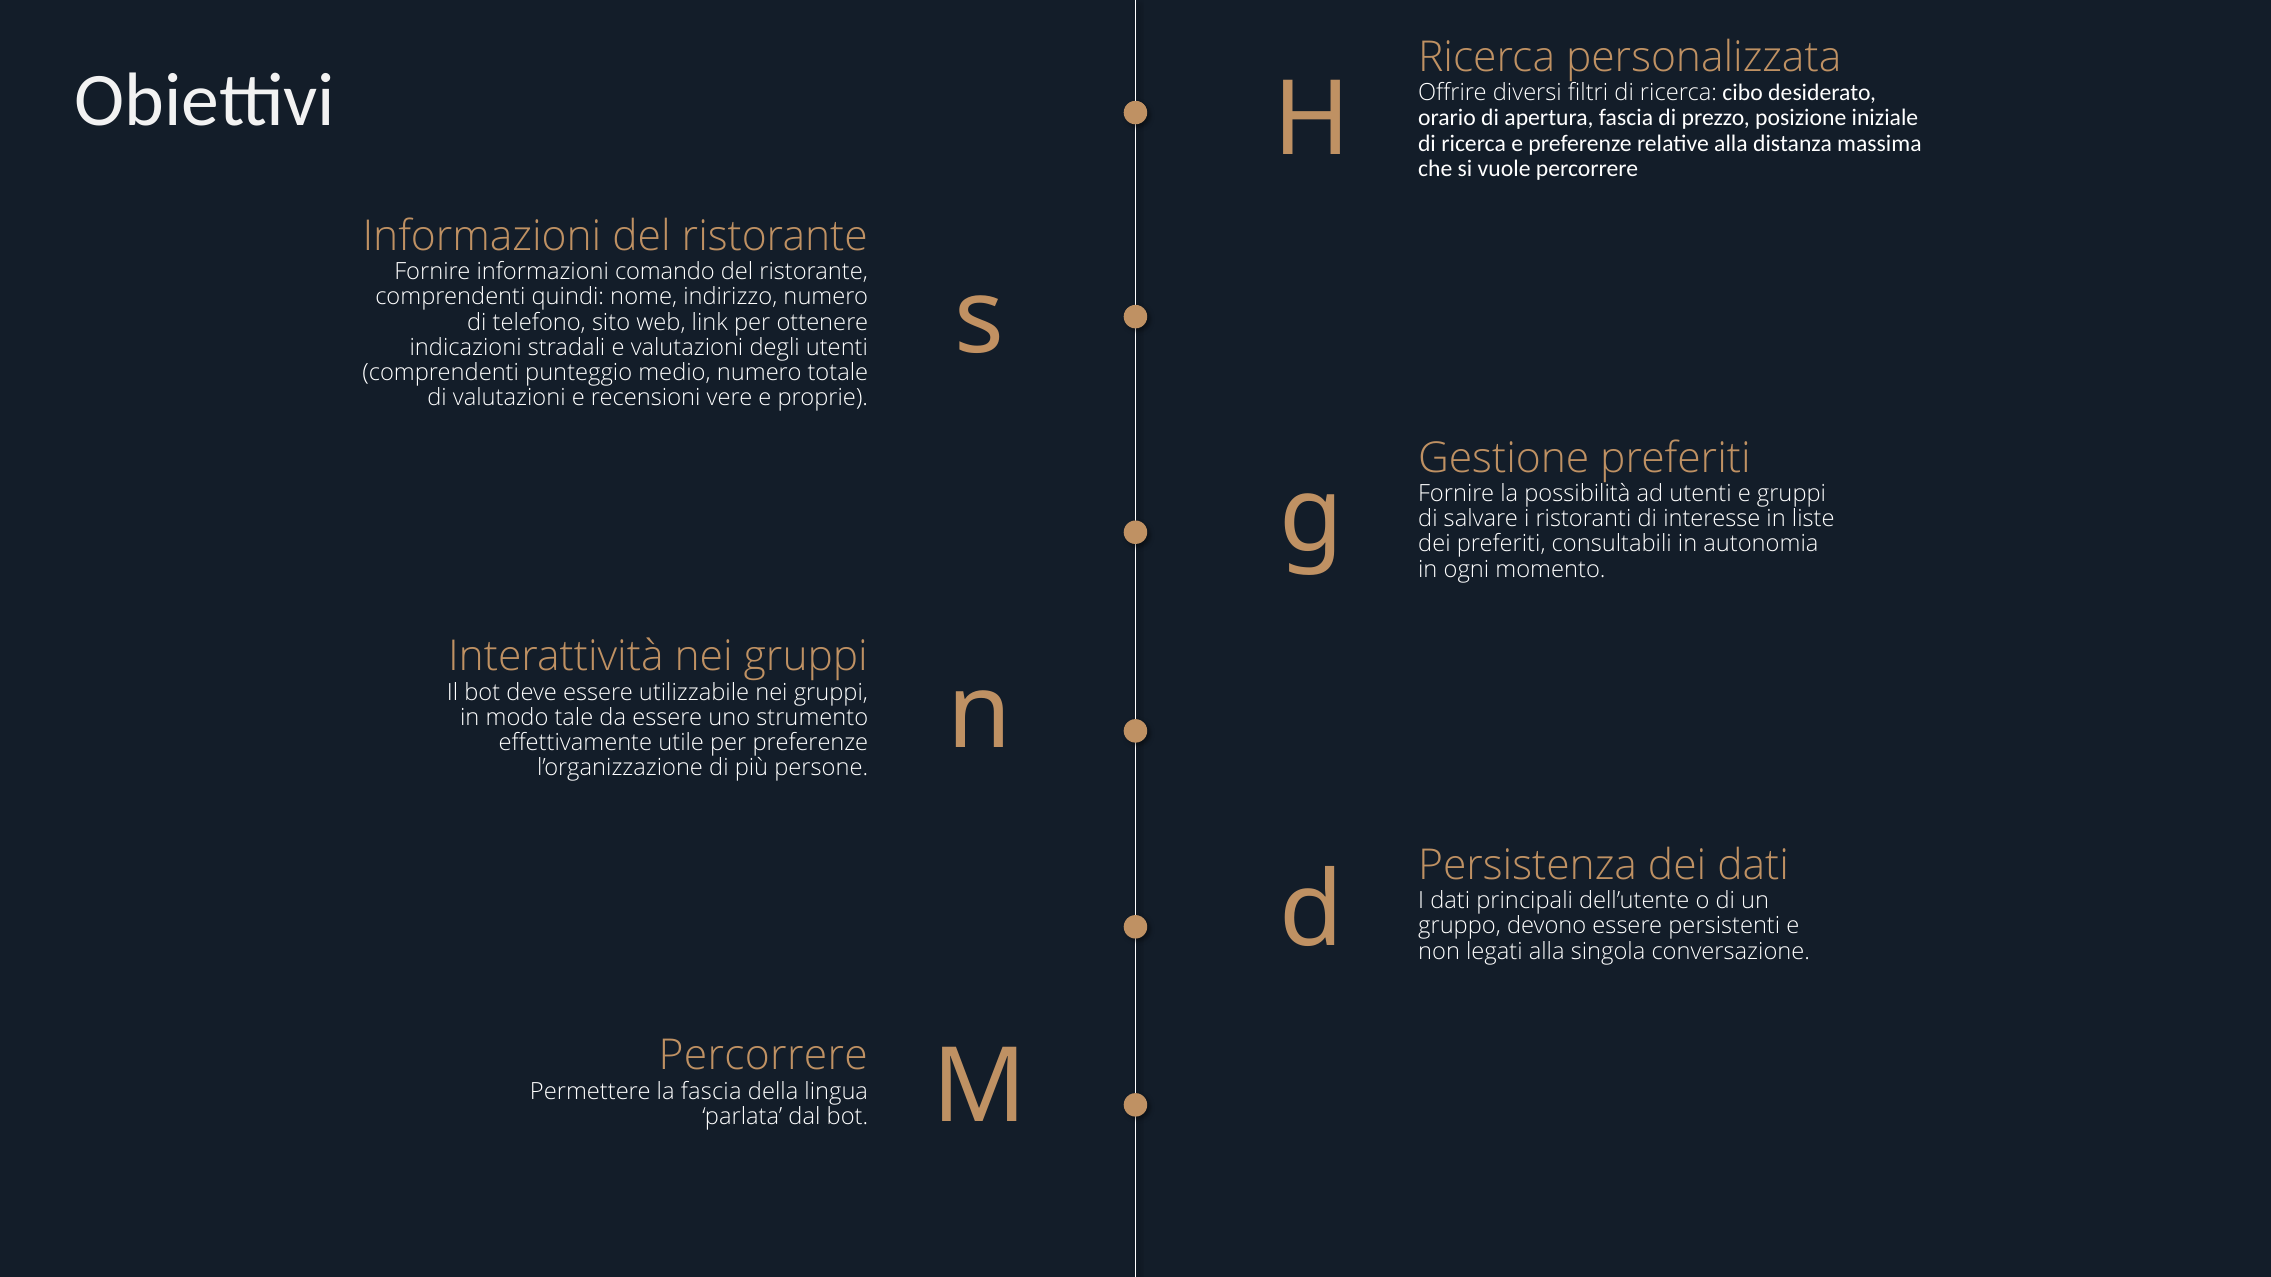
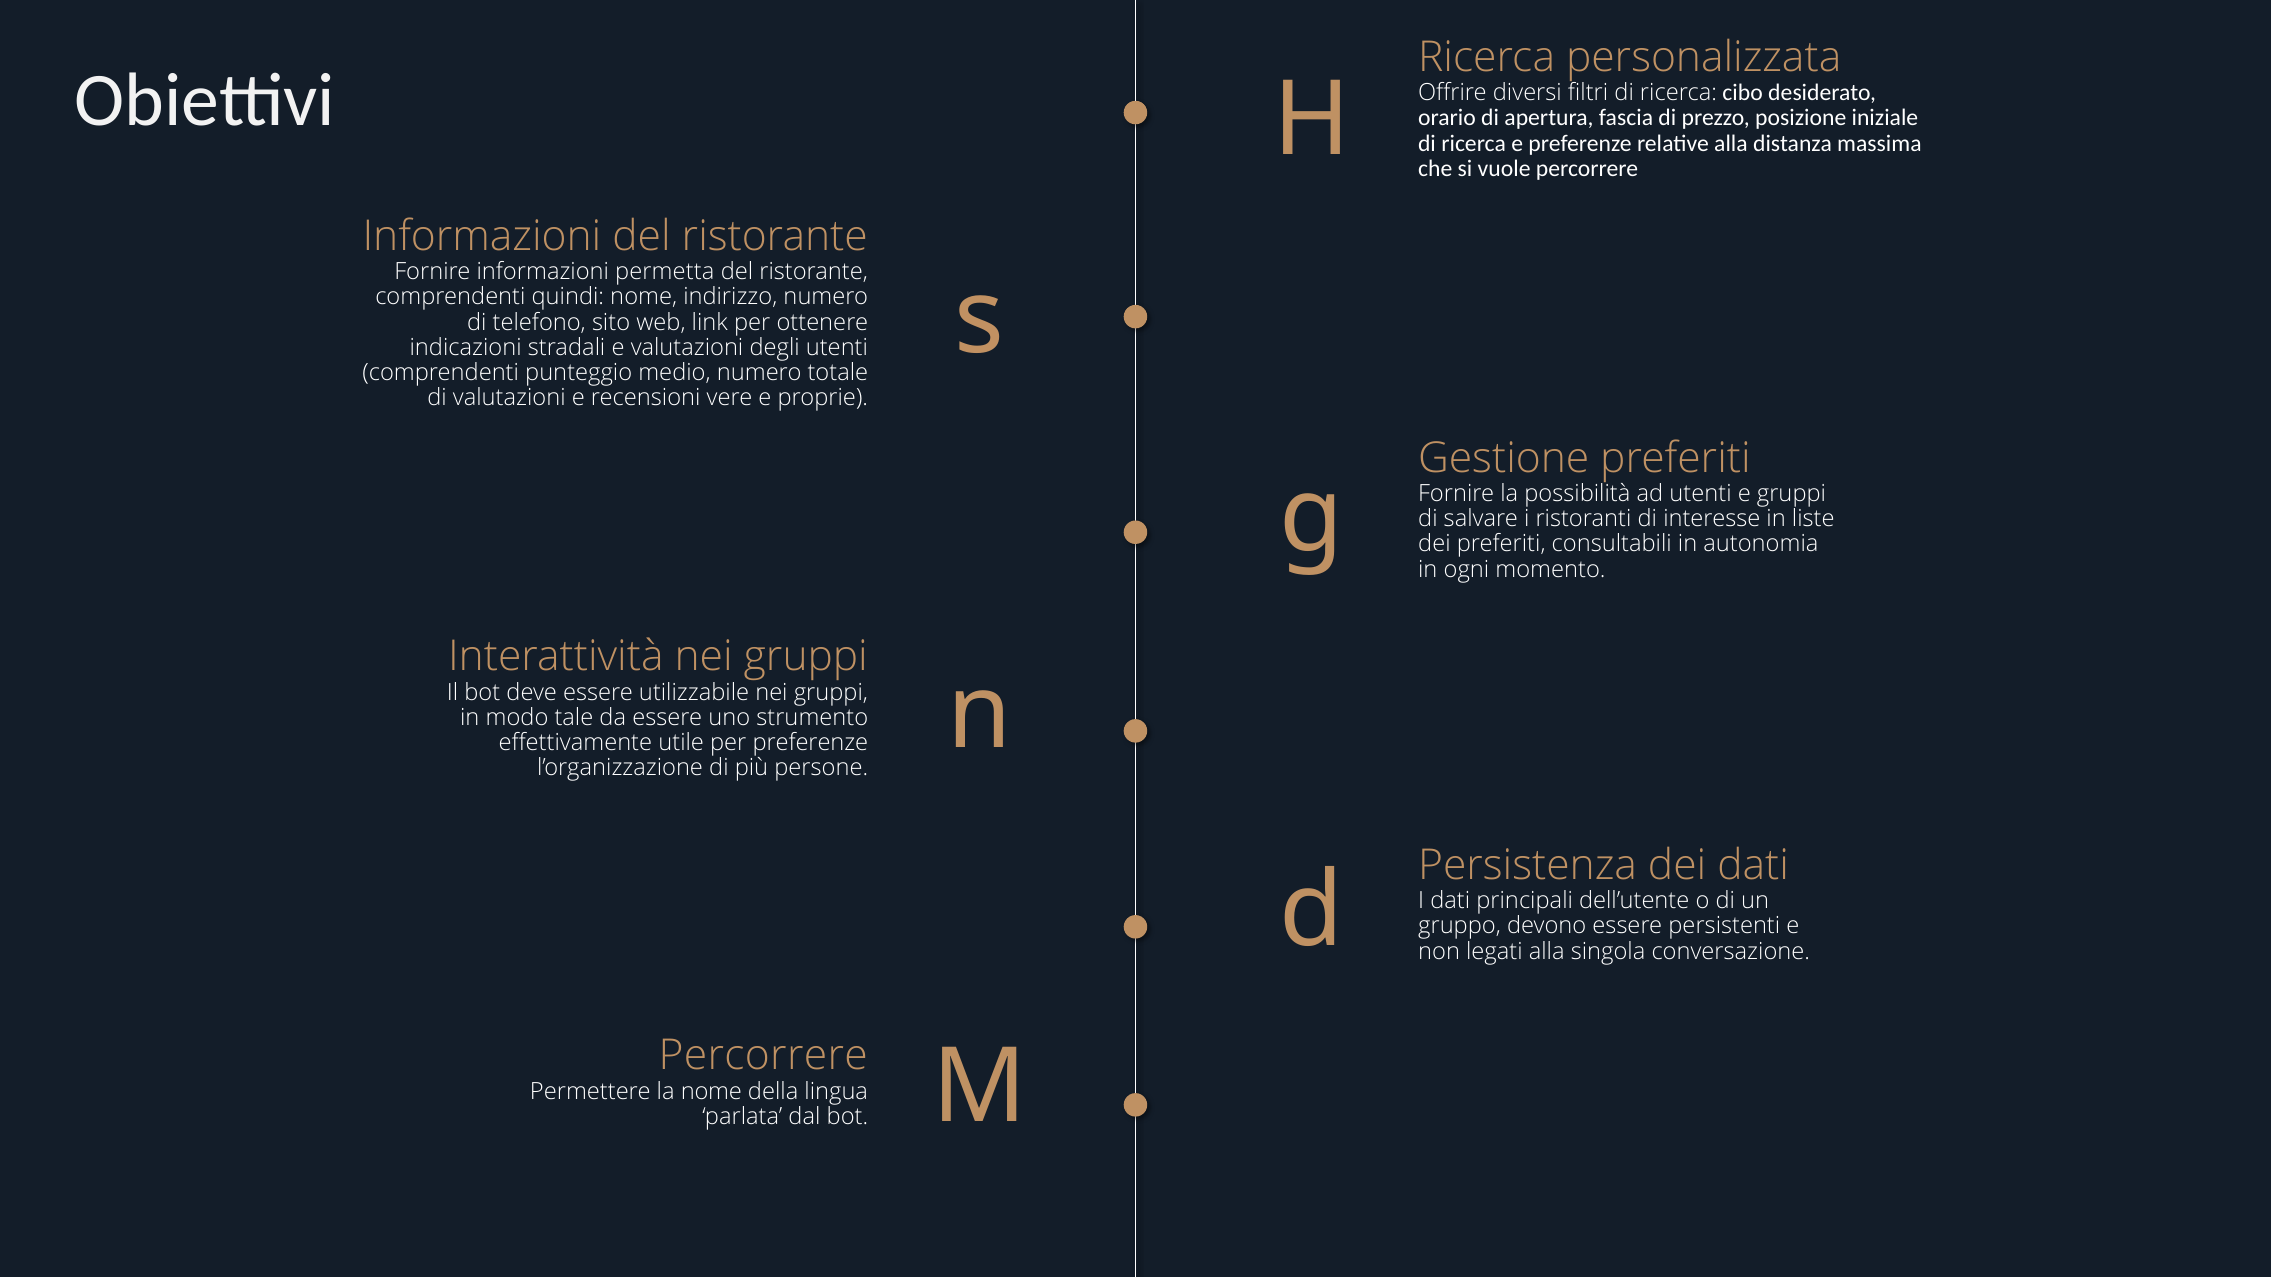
comando: comando -> permetta (665, 272)
la fascia: fascia -> nome (711, 1092)
